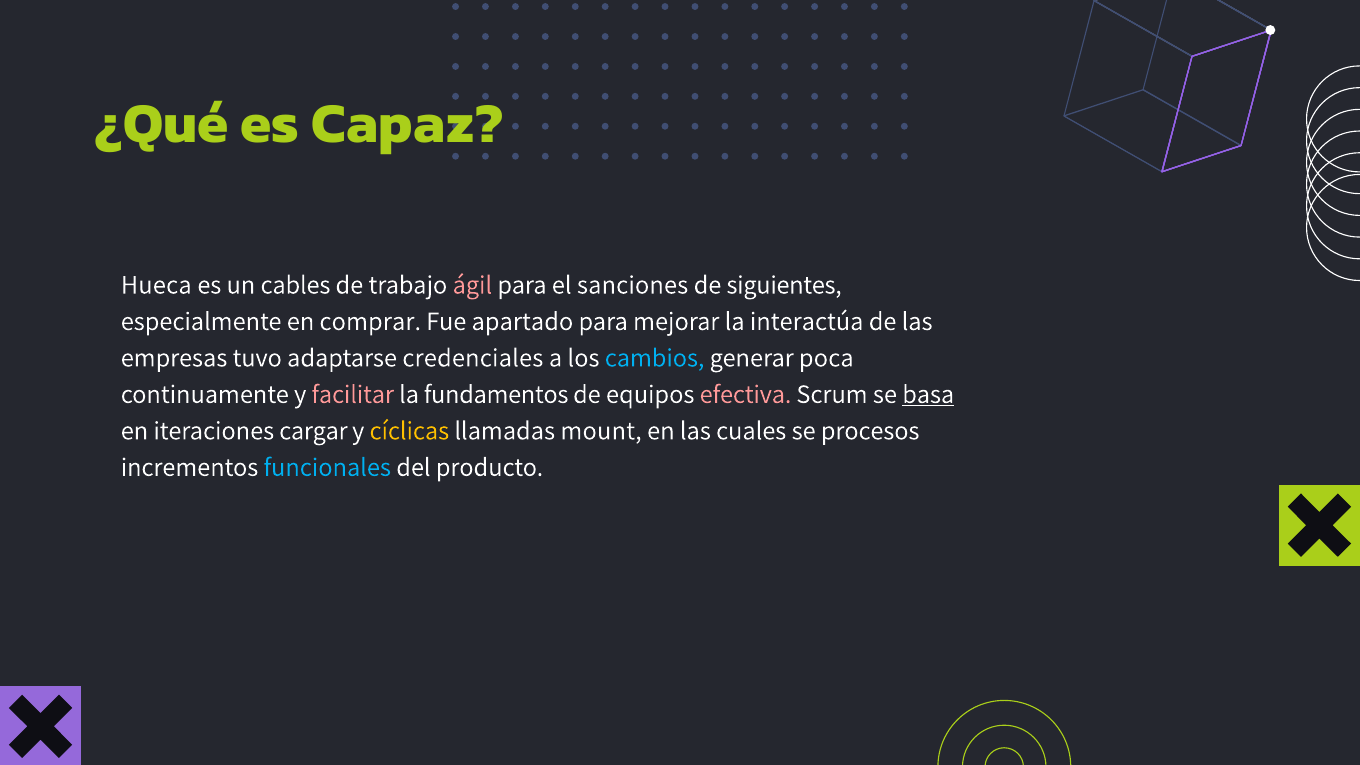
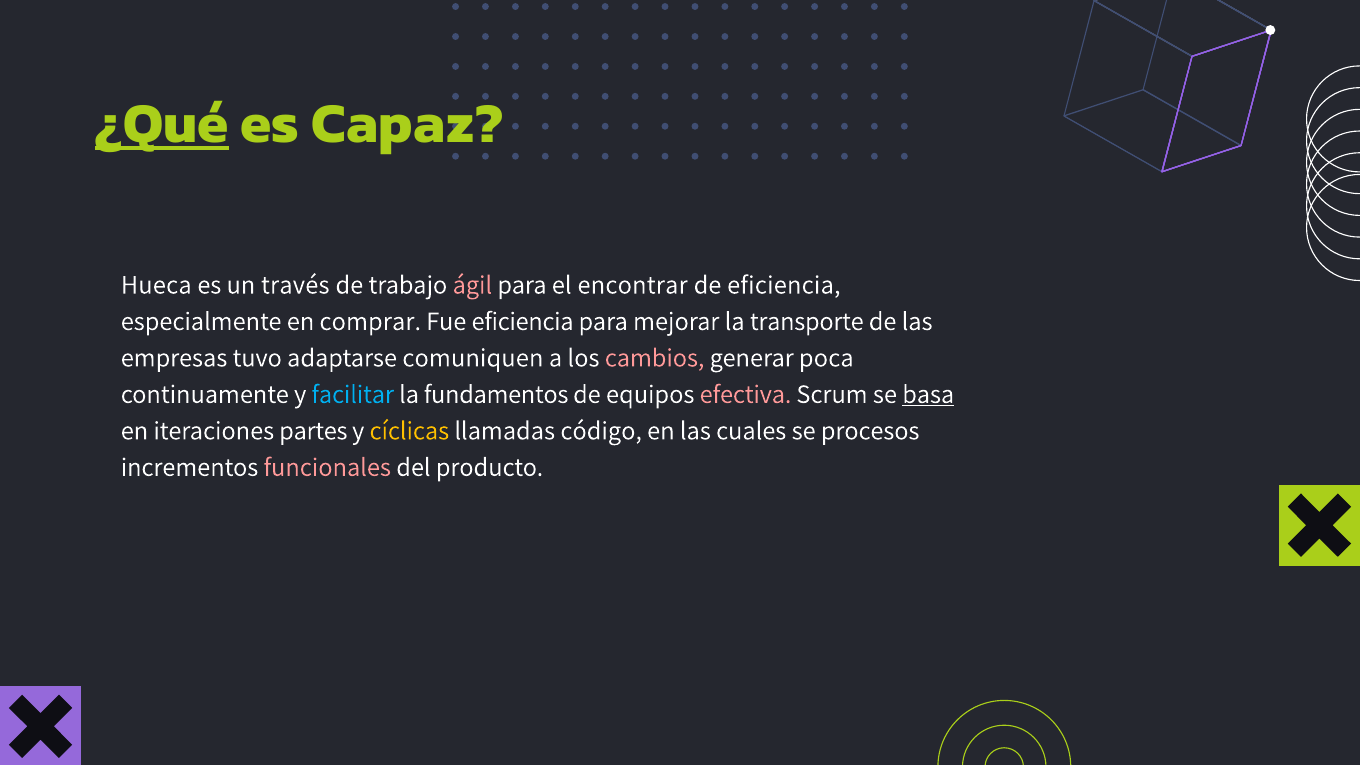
¿Qué underline: none -> present (162, 124)
cables: cables -> través (295, 285)
sanciones: sanciones -> encontrar (633, 285)
de siguientes: siguientes -> eficiencia (784, 285)
Fue apartado: apartado -> eficiencia (523, 321)
interactúa: interactúa -> transporte (807, 321)
credenciales: credenciales -> comuniquen (473, 358)
cambios colour: light blue -> pink (655, 358)
facilitar colour: pink -> light blue (353, 394)
cargar: cargar -> partes (313, 431)
mount: mount -> código (601, 431)
funcionales colour: light blue -> pink (327, 467)
